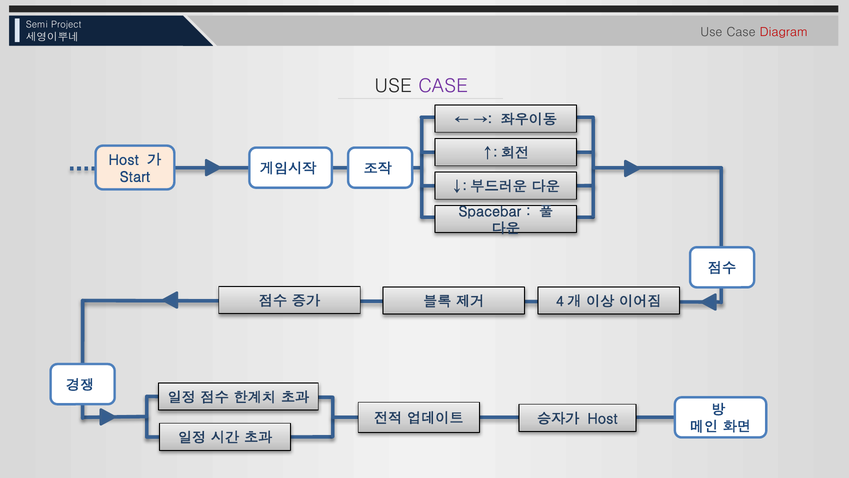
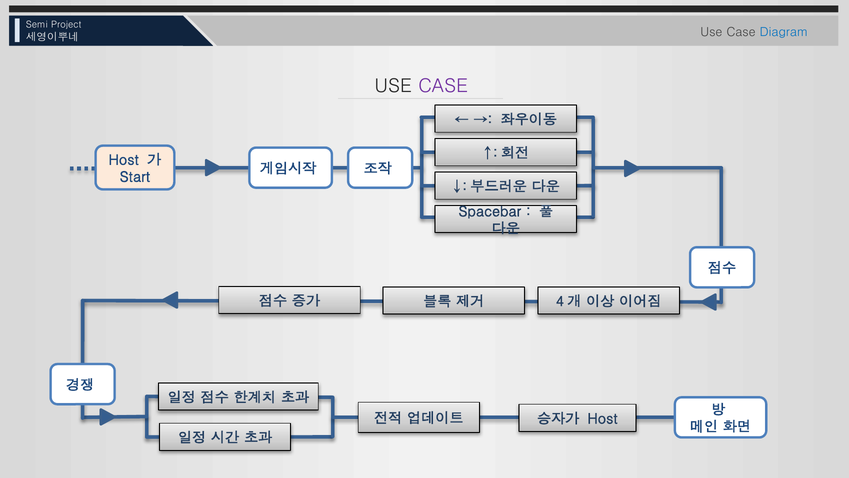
Diagram colour: red -> blue (784, 32)
